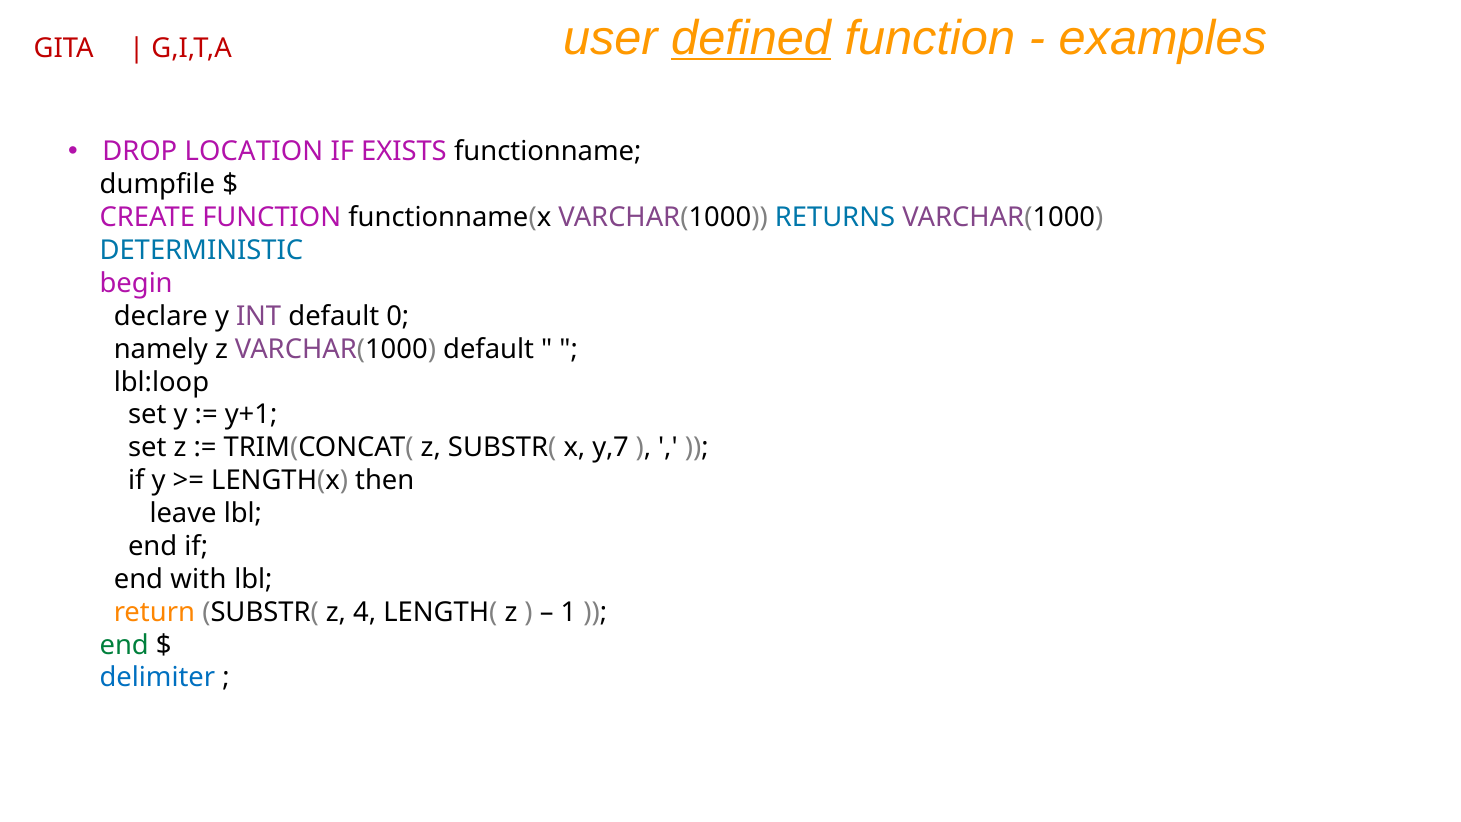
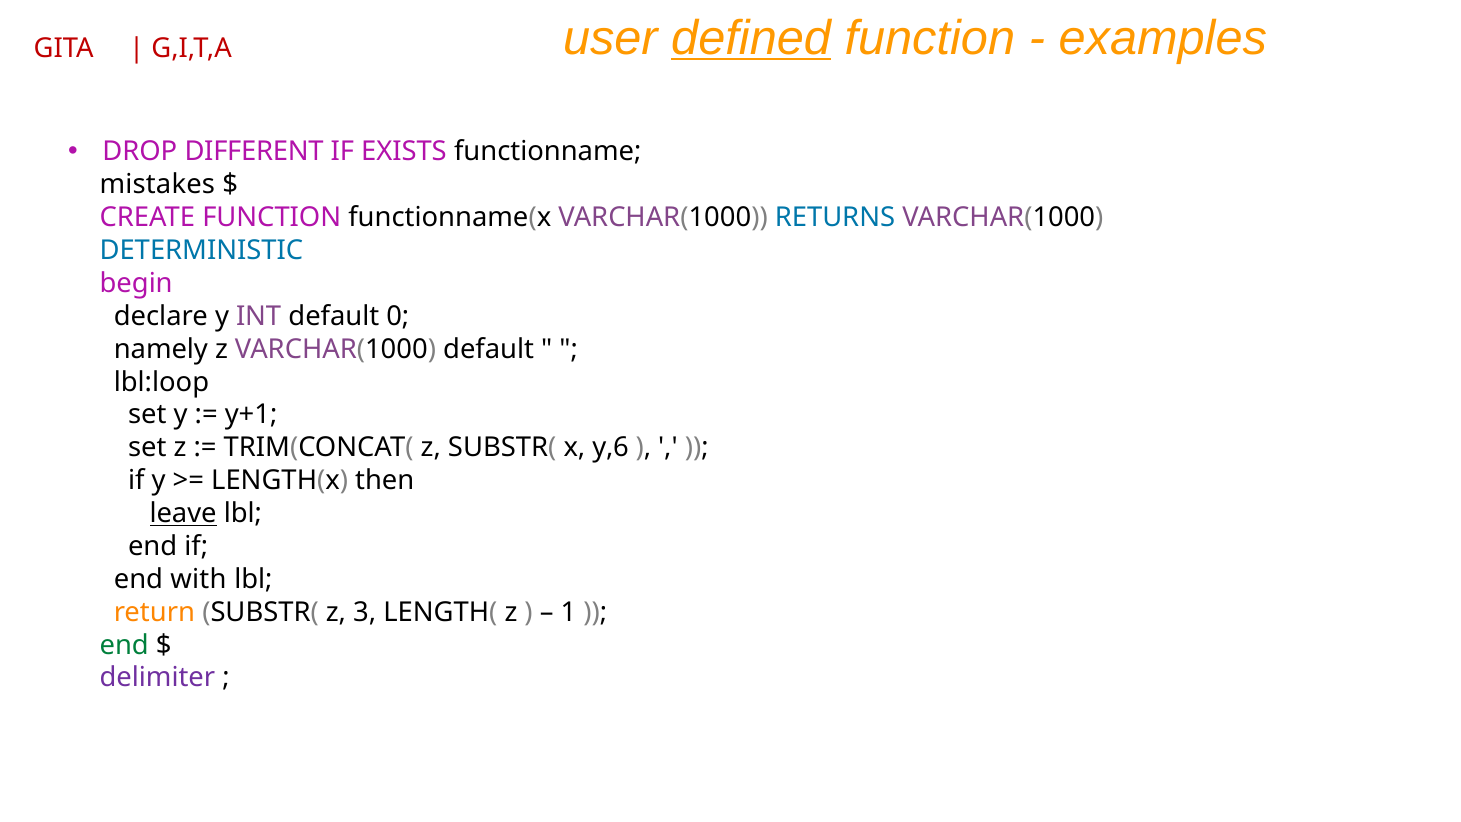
LOCATION: LOCATION -> DIFFERENT (254, 152)
dumpfile: dumpfile -> mistakes (157, 185)
y,7: y,7 -> y,6 (611, 448)
leave underline: none -> present (183, 513)
4: 4 -> 3 (365, 612)
delimiter colour: blue -> purple (157, 678)
